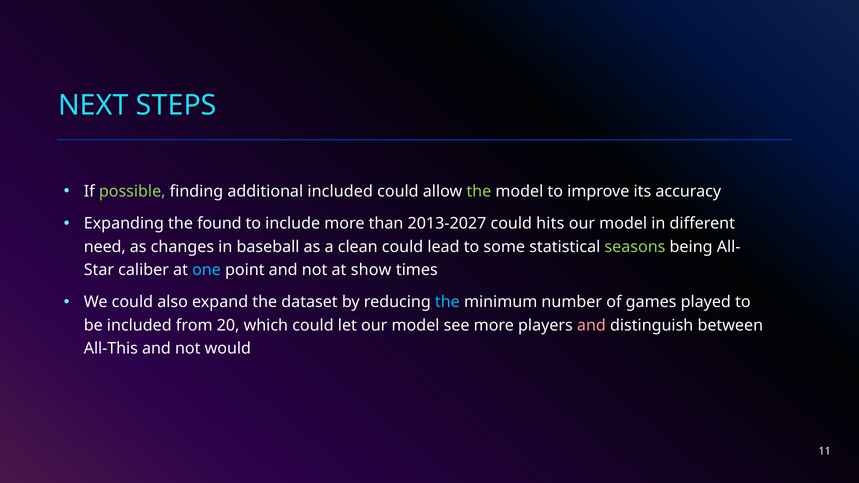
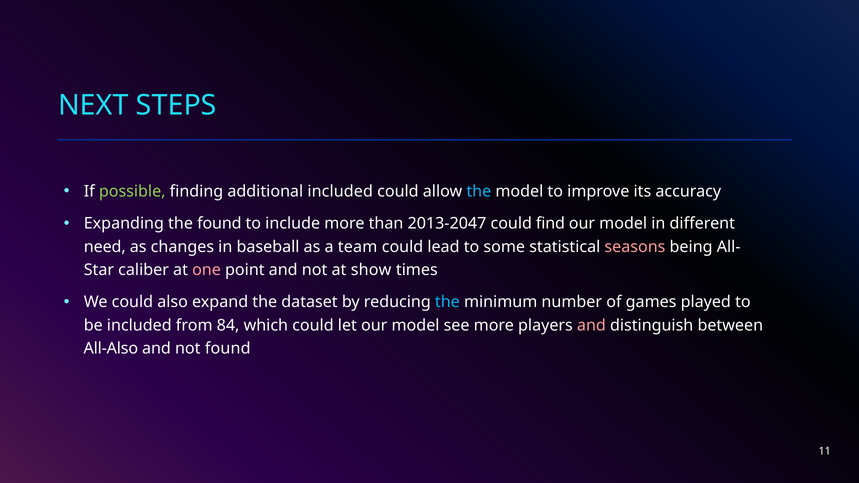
the colour: light green -> light blue (479, 192)
2013-2027: 2013-2027 -> 2013-2047 (447, 224)
hits: hits -> find (550, 224)
clean: clean -> team (358, 247)
seasons colour: light green -> pink (635, 247)
one colour: light blue -> pink (207, 270)
20: 20 -> 84 (228, 325)
All-This: All-This -> All-Also (111, 349)
not would: would -> found (228, 349)
